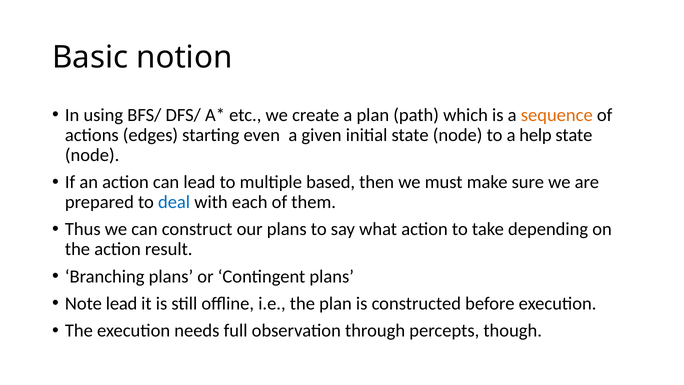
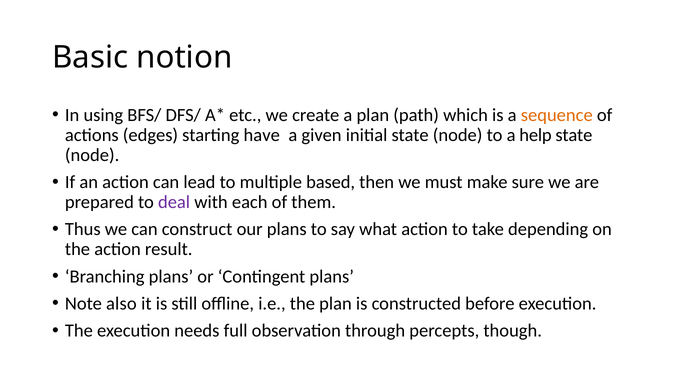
even: even -> have (262, 135)
deal colour: blue -> purple (174, 202)
Note lead: lead -> also (121, 303)
